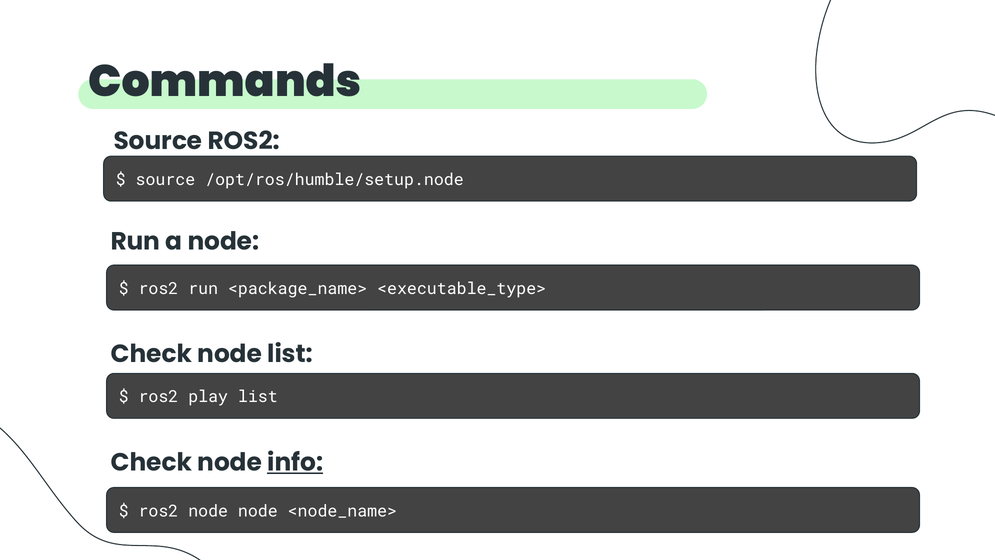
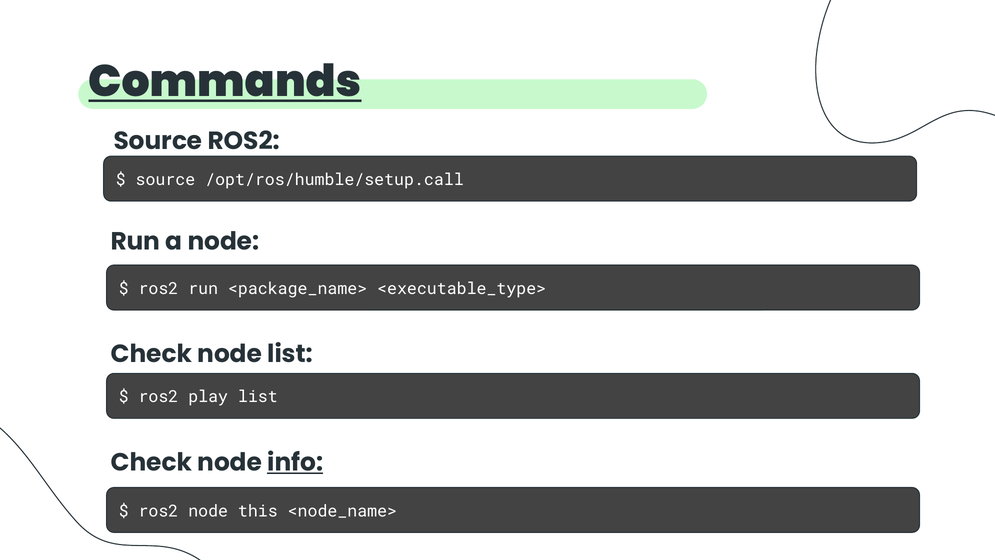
Commands underline: none -> present (225, 82)
/opt/ros/humble/setup.node: /opt/ros/humble/setup.node -> /opt/ros/humble/setup.call (334, 180)
node node: node -> this (258, 511)
